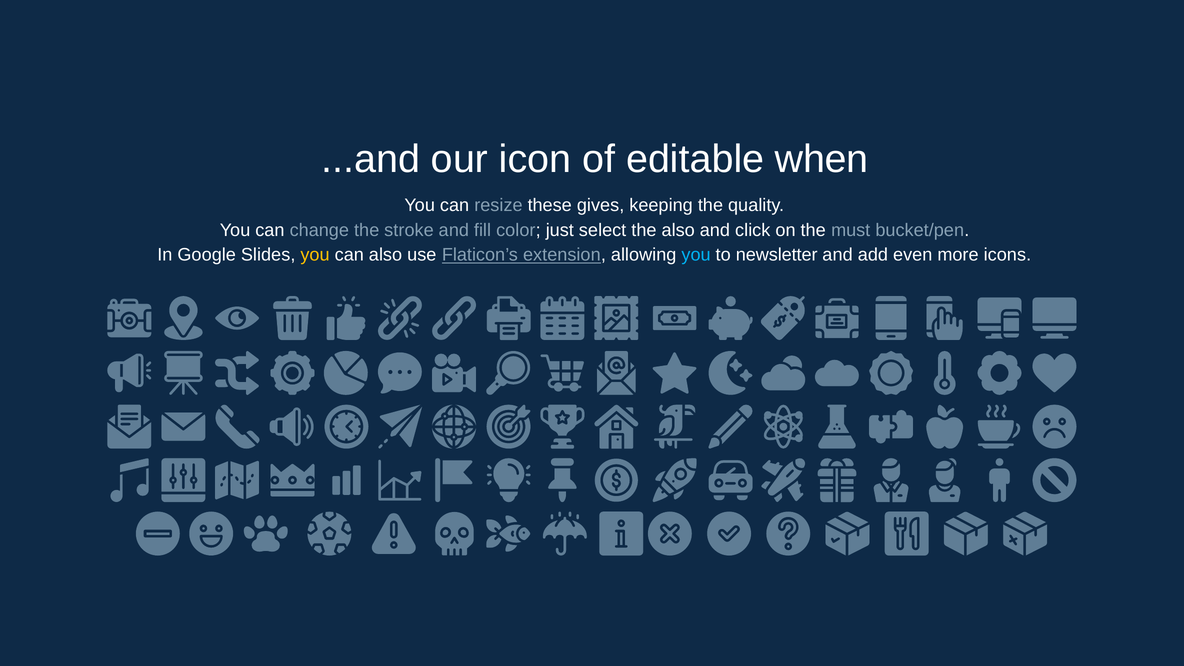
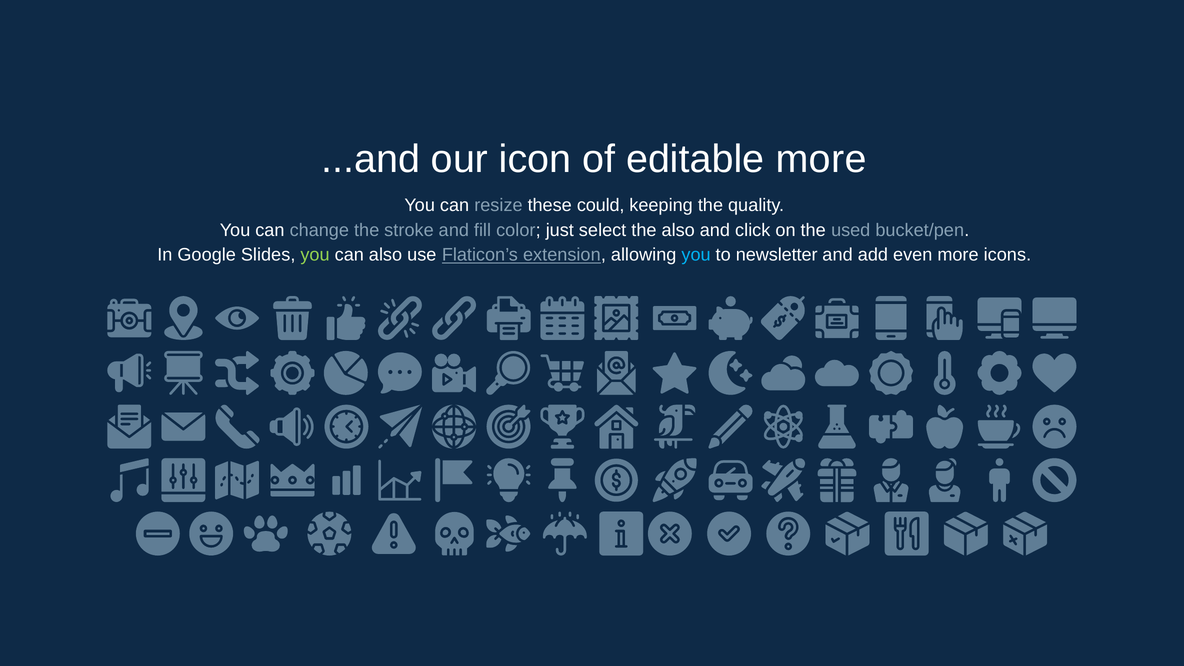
editable when: when -> more (821, 159)
gives: gives -> could (601, 205)
must: must -> used (851, 230)
you colour: yellow -> light green (315, 255)
